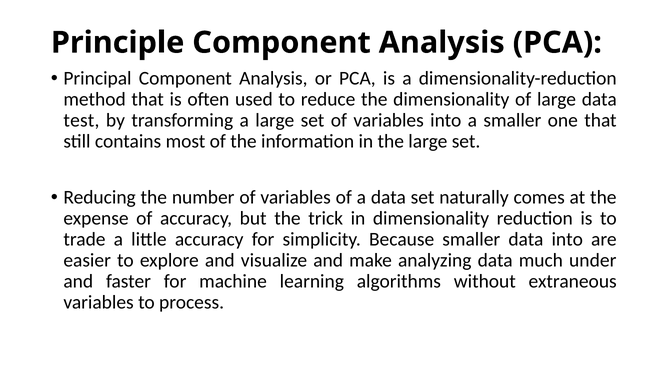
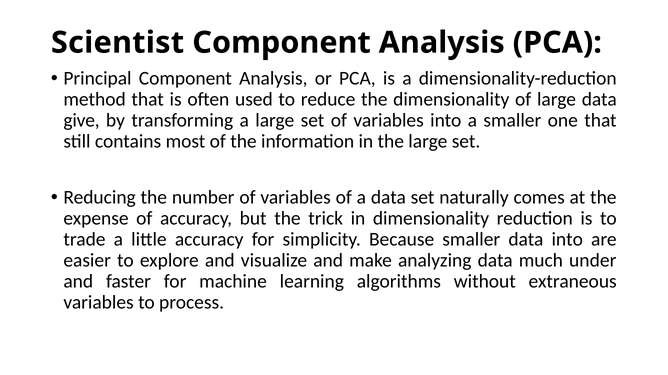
Principle: Principle -> Scientist (118, 43)
test: test -> give (82, 121)
